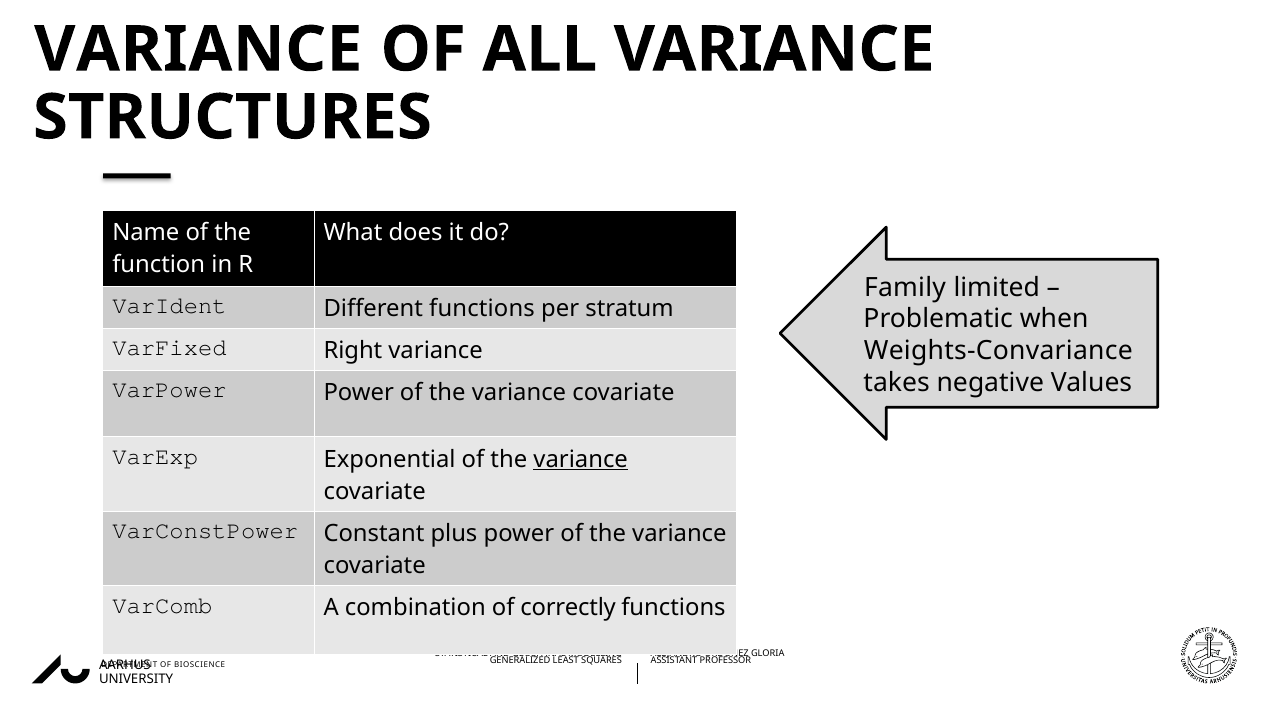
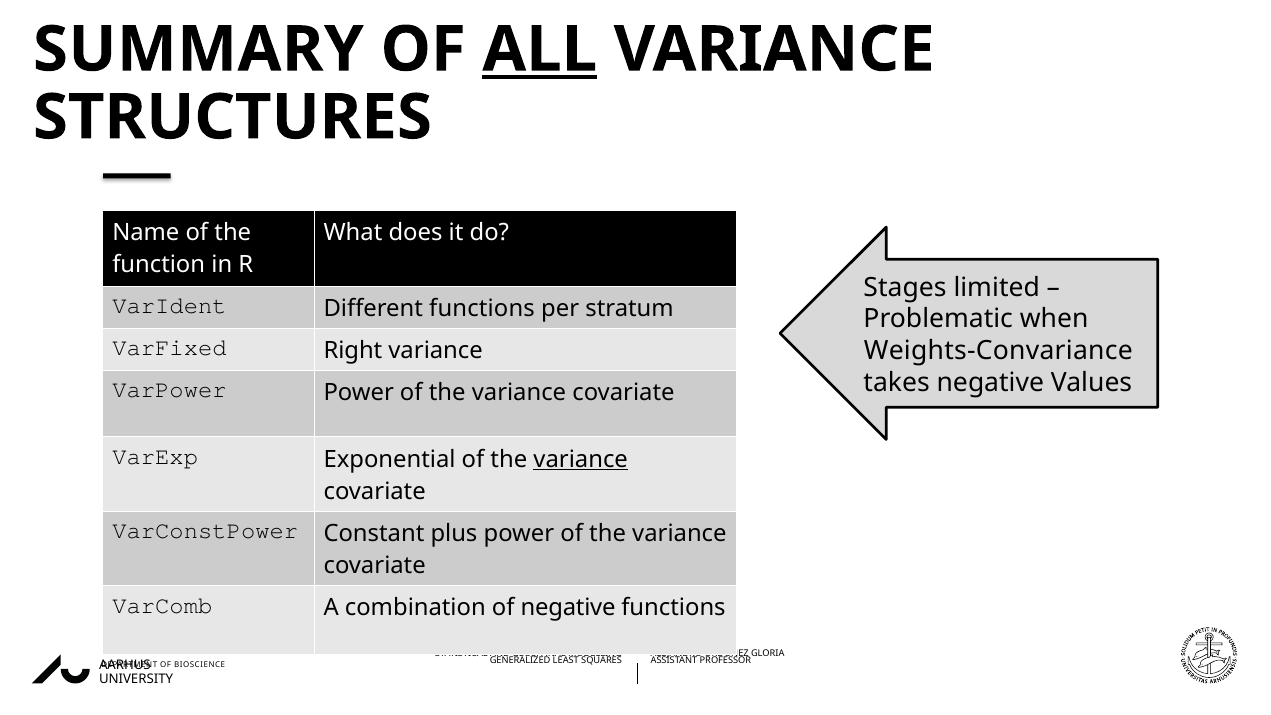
VARIANCE: VARIANCE -> SUMMARY (198, 50)
ALL underline: none -> present (540, 50)
Family: Family -> Stages (905, 287)
of correctly: correctly -> negative (568, 608)
